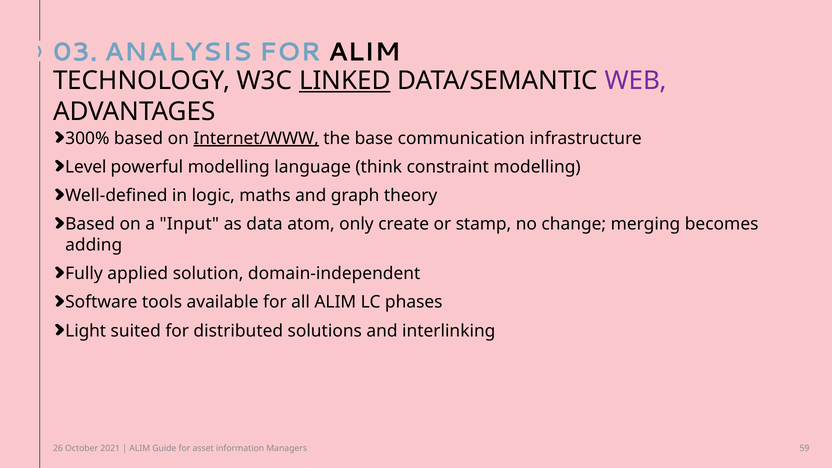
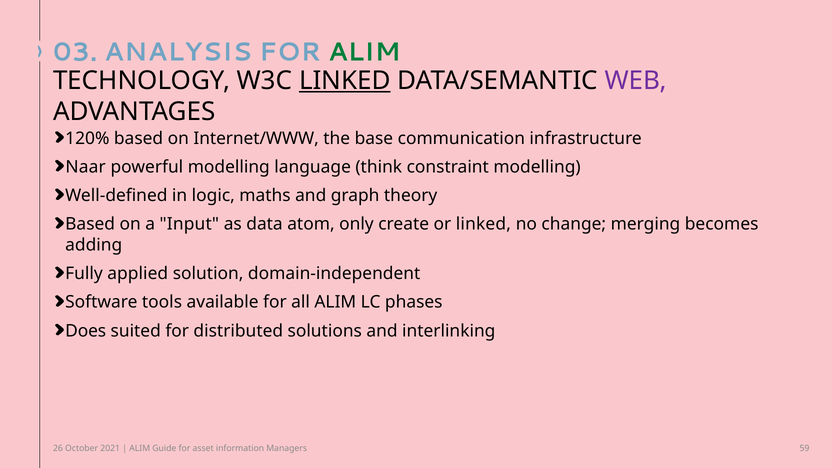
ALIM colour: black -> green (364, 52)
300%: 300% -> 120% (87, 138)
Internet/WWW underline: present -> none (256, 138)
Level: Level -> Naar (86, 167)
or stamp: stamp -> linked (483, 224)
Light: Light -> Does (86, 331)
